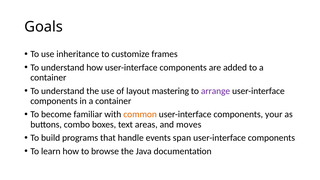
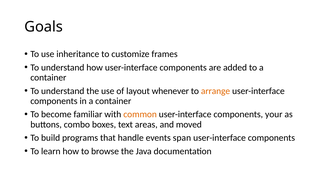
mastering: mastering -> whenever (170, 91)
arrange colour: purple -> orange (216, 91)
moves: moves -> moved (189, 124)
